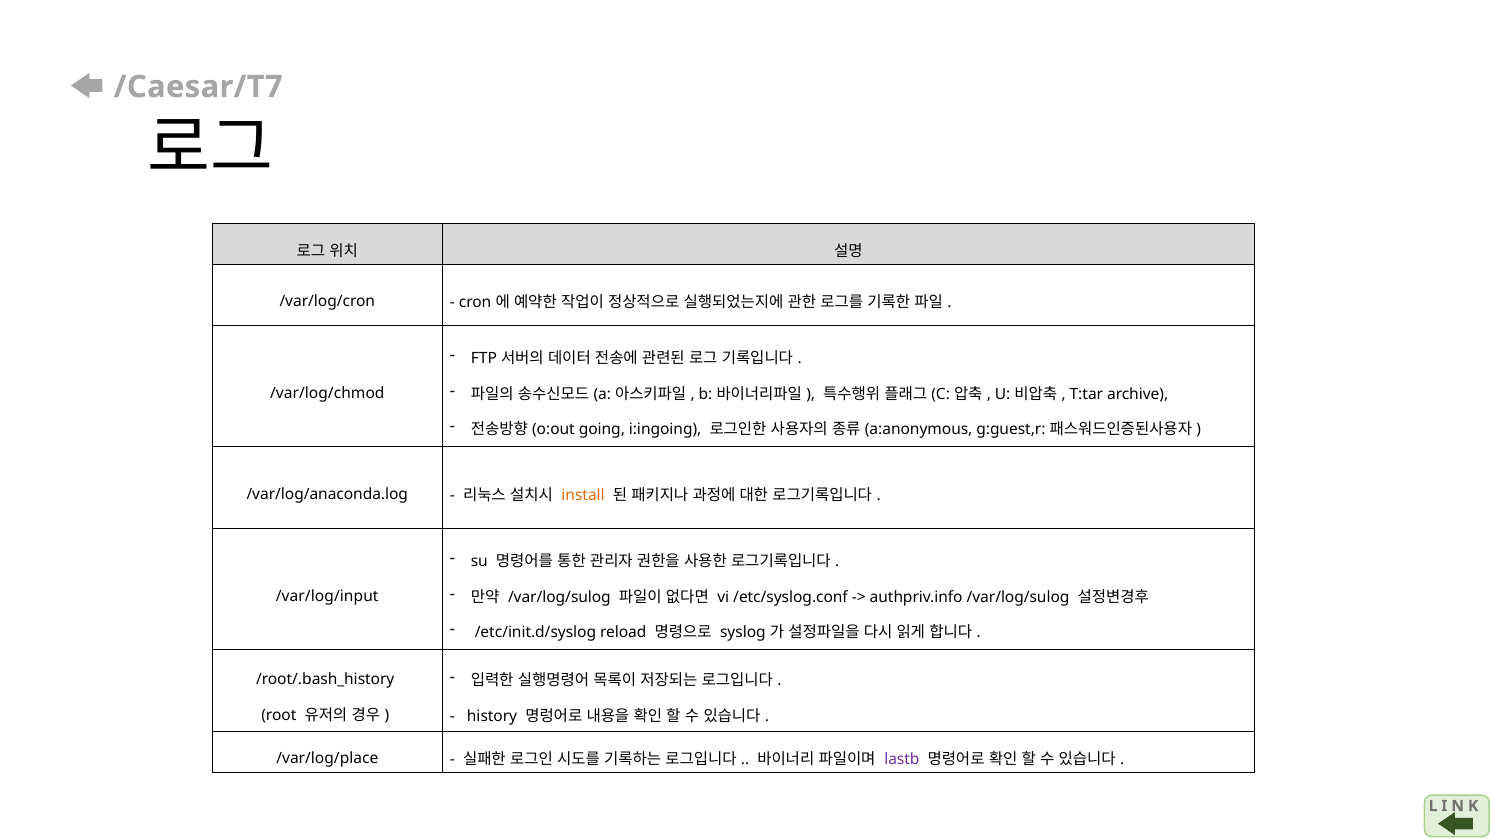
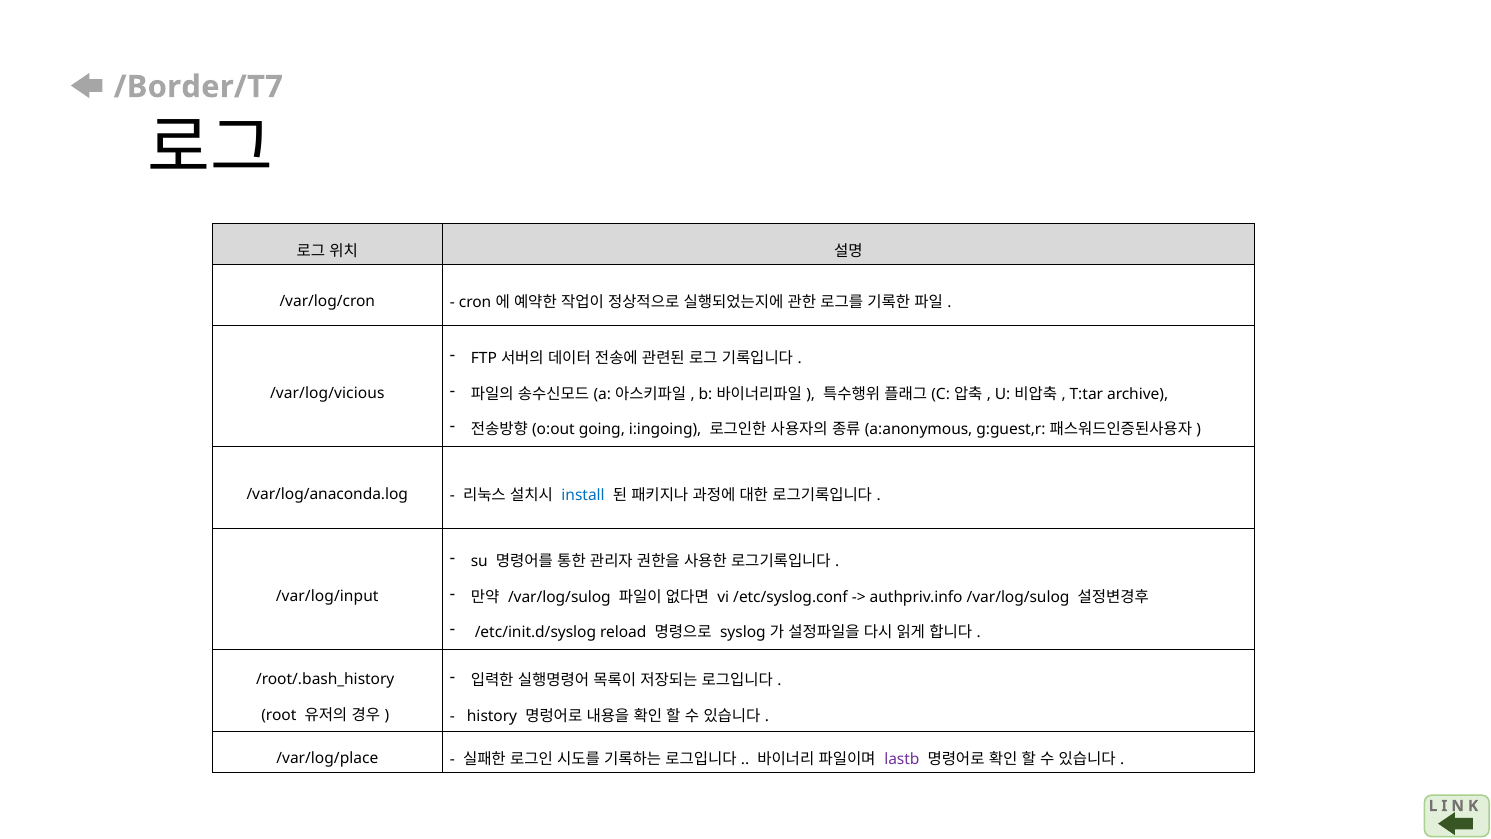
/Caesar/T7: /Caesar/T7 -> /Border/T7 (198, 87)
/var/log/chmod: /var/log/chmod -> /var/log/vicious (327, 393)
install colour: orange -> blue (583, 495)
